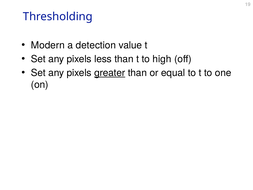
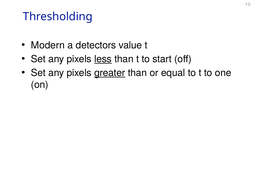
detection: detection -> detectors (96, 45)
less underline: none -> present (103, 59)
high: high -> start (162, 59)
